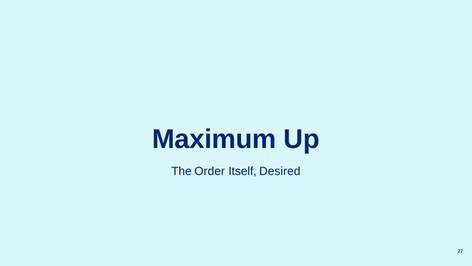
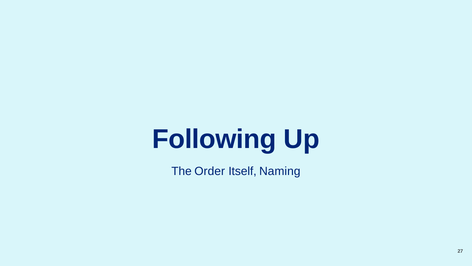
Maximum: Maximum -> Following (214, 139)
Desired: Desired -> Naming (280, 171)
